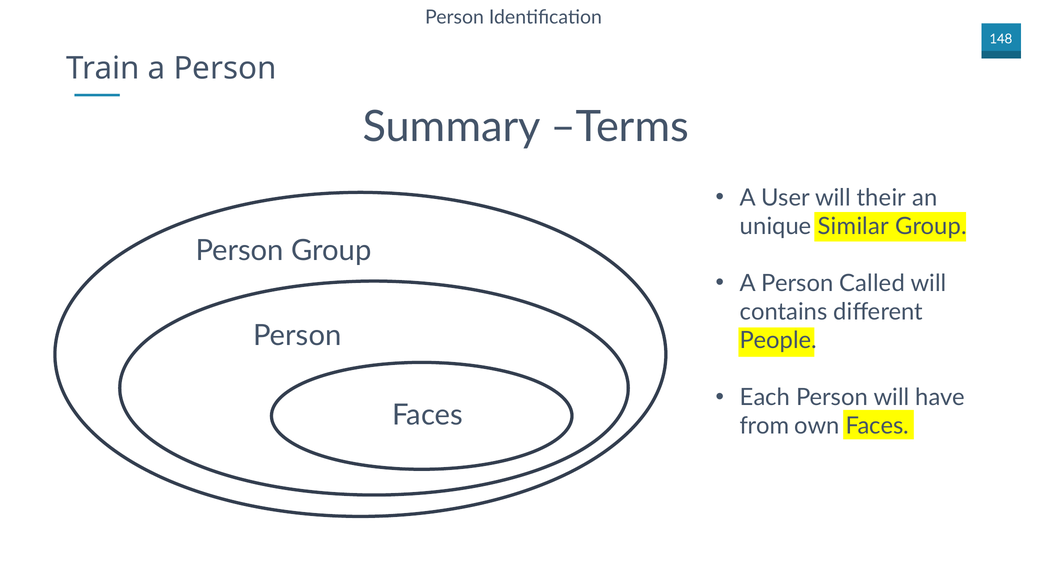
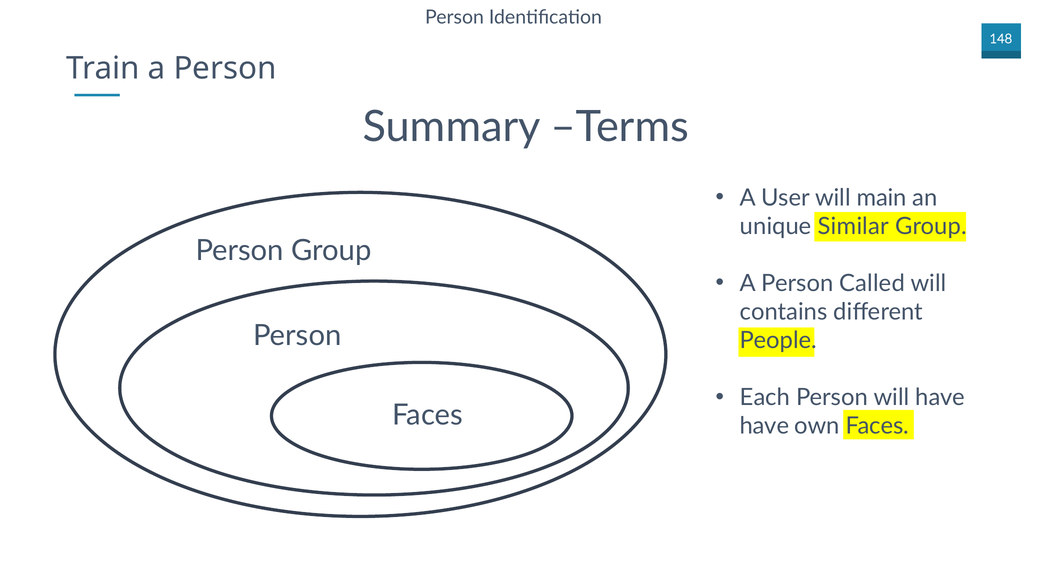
their: their -> main (882, 198)
from: from -> have (764, 427)
